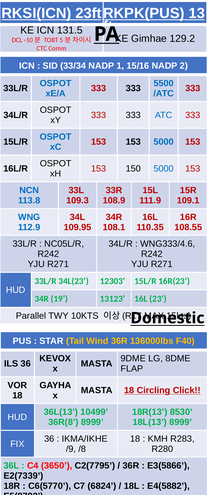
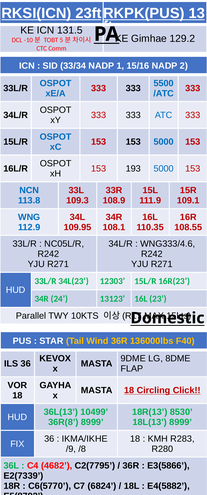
150: 150 -> 193 (133, 169)
19: 19 -> 24 (59, 299)
3650: 3650 -> 4682 (57, 466)
